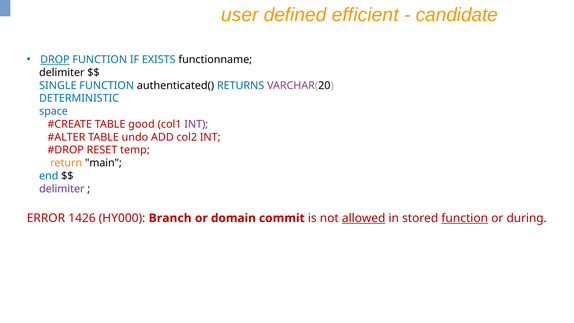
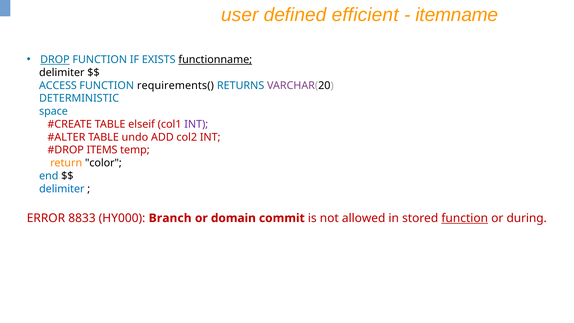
candidate: candidate -> itemname (457, 15)
functionname underline: none -> present (215, 60)
SINGLE: SINGLE -> ACCESS (58, 85)
authenticated(: authenticated( -> requirements( (175, 85)
good: good -> elseif (142, 124)
RESET: RESET -> ITEMS (102, 150)
main: main -> color (103, 163)
delimiter colour: purple -> blue (62, 189)
1426: 1426 -> 8833 (82, 218)
allowed underline: present -> none (364, 218)
